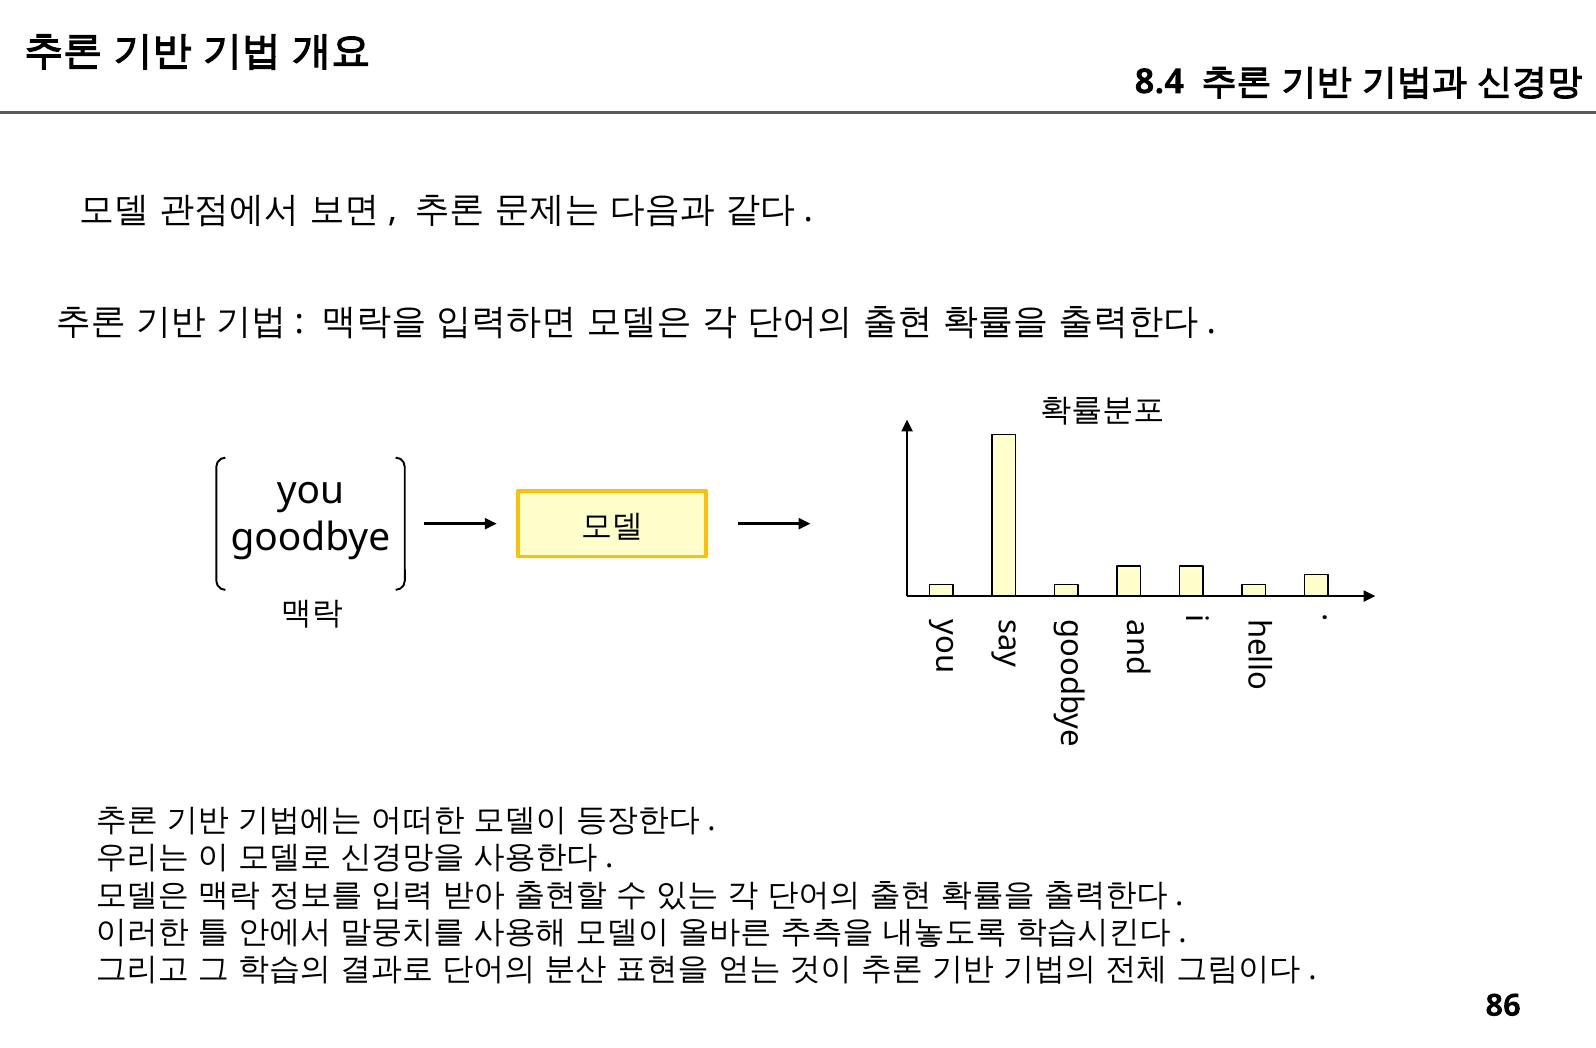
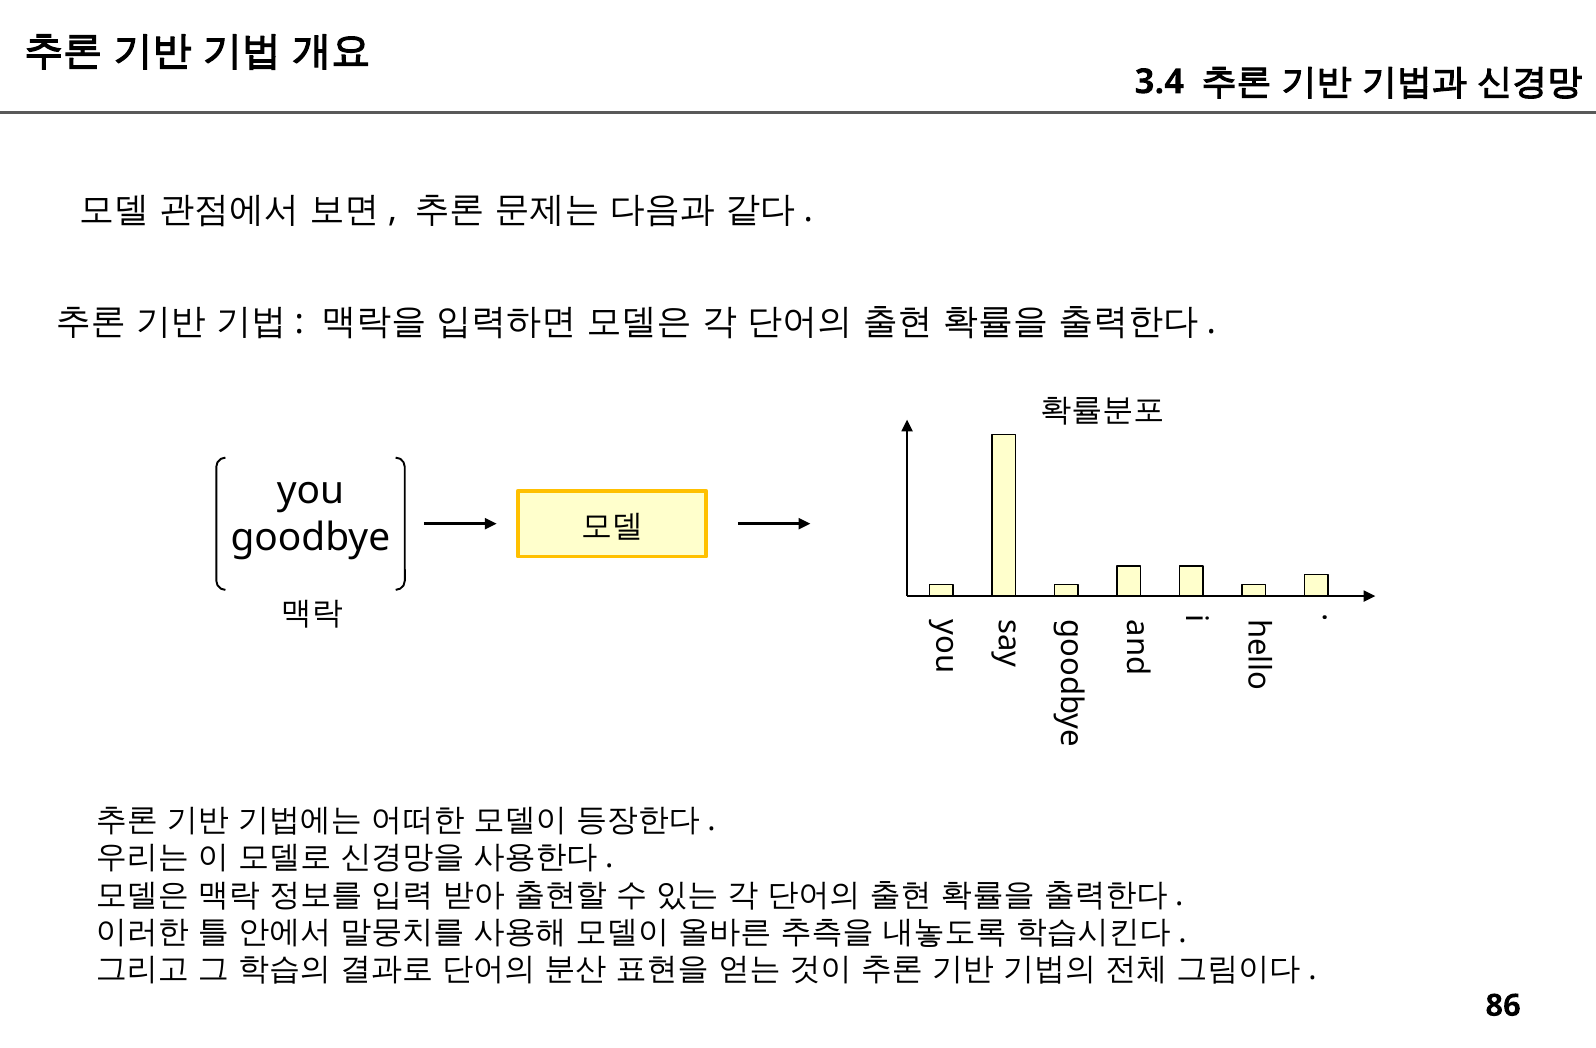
8.4: 8.4 -> 3.4 (1159, 82)
